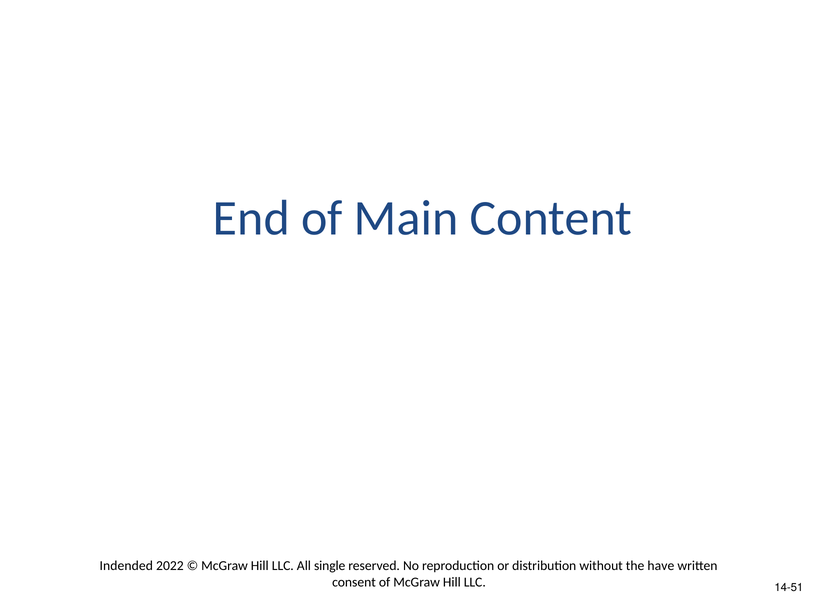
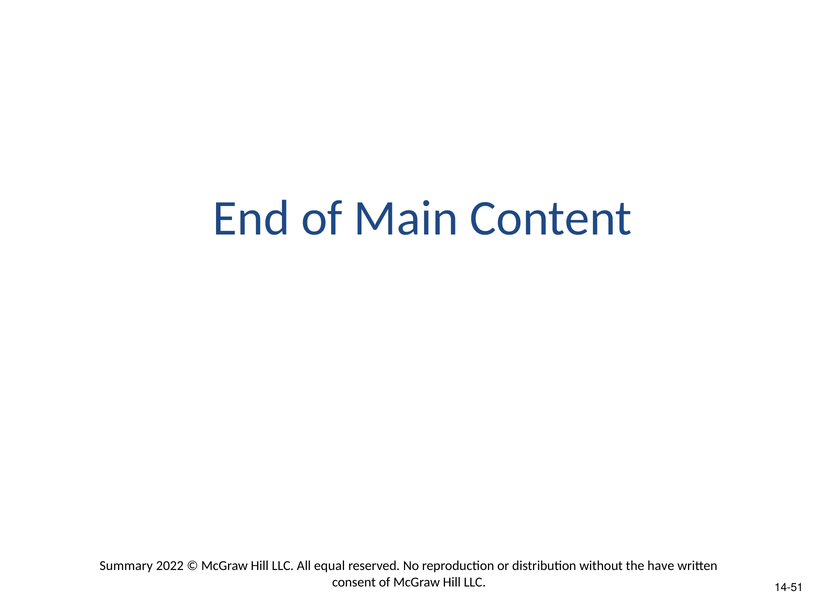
Indended: Indended -> Summary (126, 565)
single: single -> equal (330, 565)
